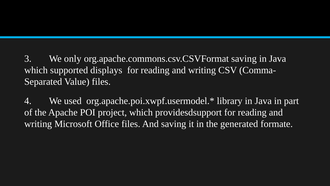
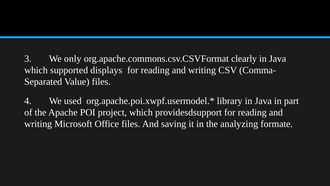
org.apache.commons.csv.CSVFormat saving: saving -> clearly (244, 58)
generated: generated -> analyzing (239, 124)
